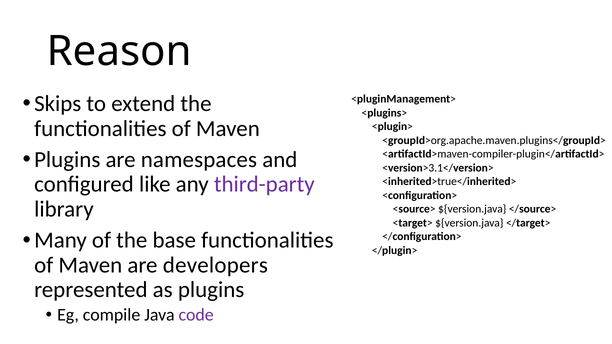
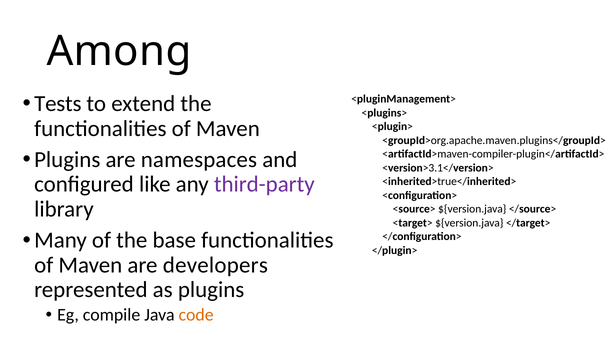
Reason: Reason -> Among (119, 51)
Skips: Skips -> Tests (58, 104)
code colour: purple -> orange (196, 315)
